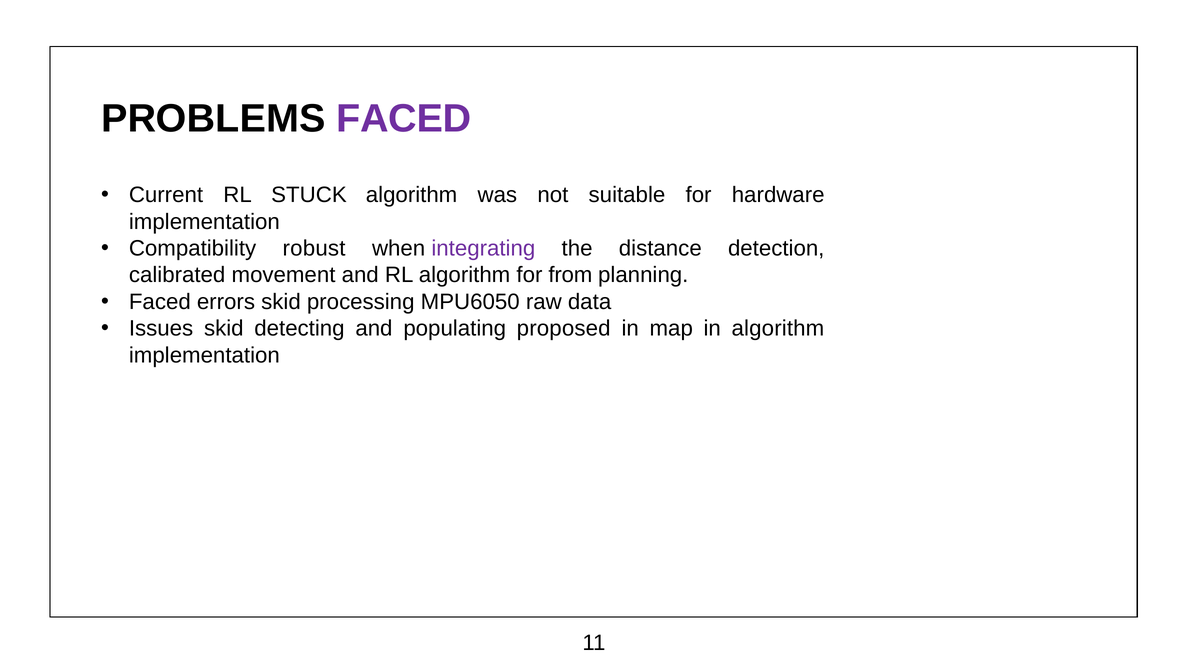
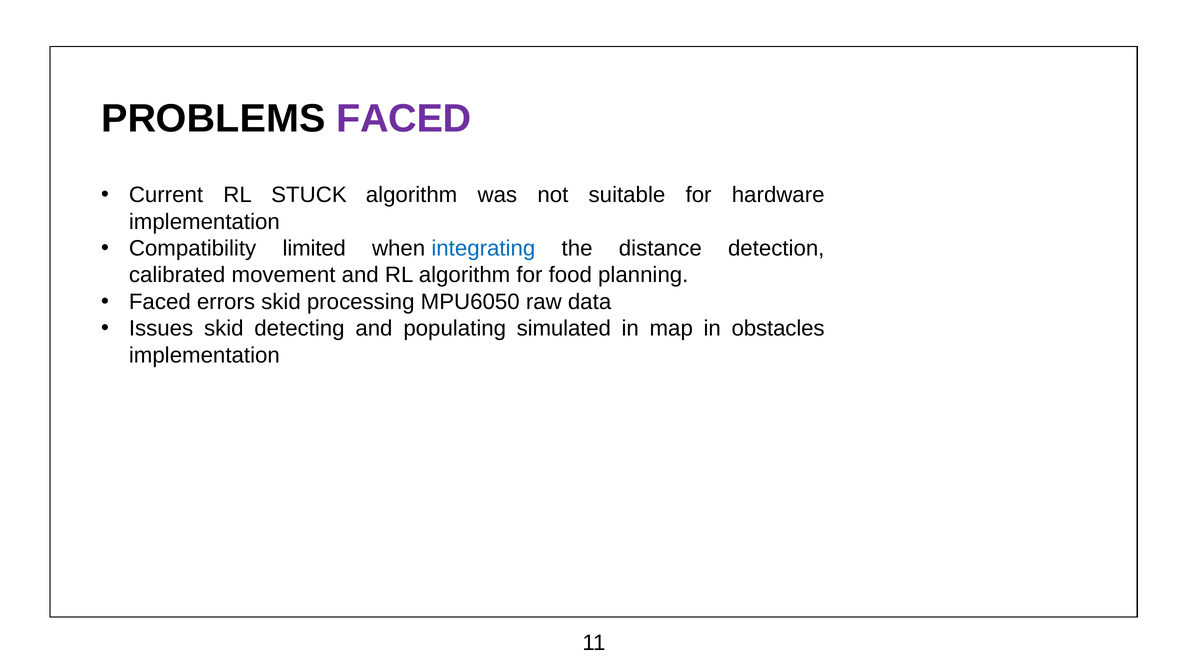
robust: robust -> limited (314, 249)
integrating colour: purple -> blue (483, 249)
from: from -> food (570, 275)
proposed: proposed -> simulated (564, 329)
in algorithm: algorithm -> obstacles (778, 329)
